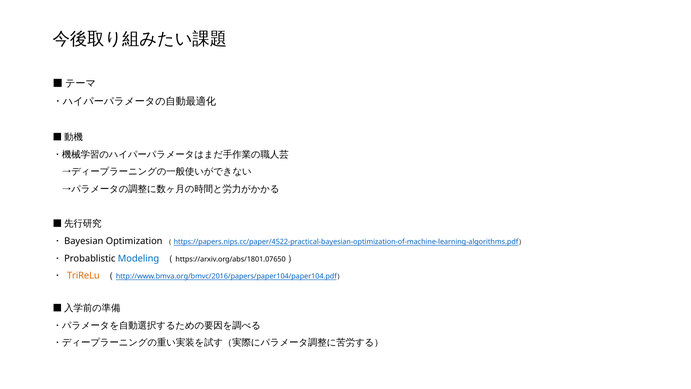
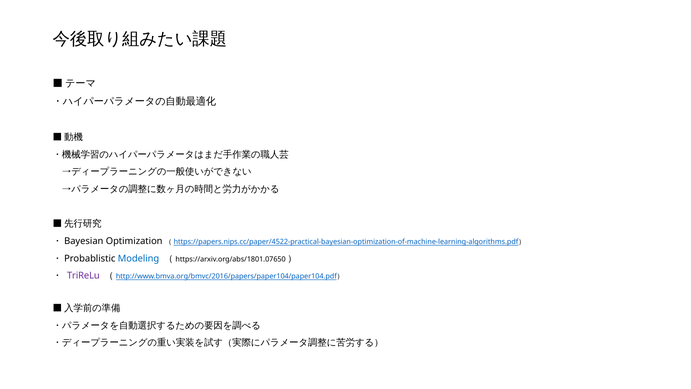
TriReLu colour: orange -> purple (83, 276)
